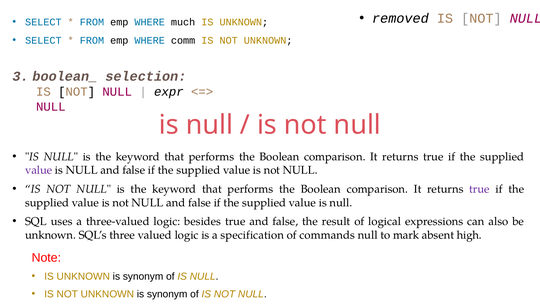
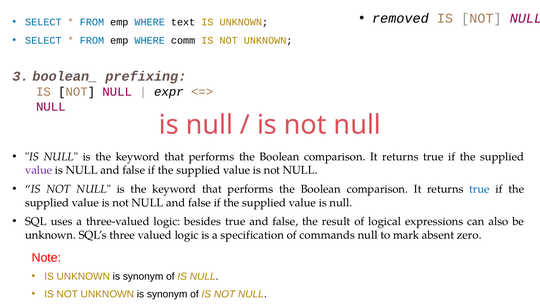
much: much -> text (183, 22)
selection: selection -> prefixing (146, 76)
true colour: purple -> blue (479, 189)
high: high -> zero (469, 235)
